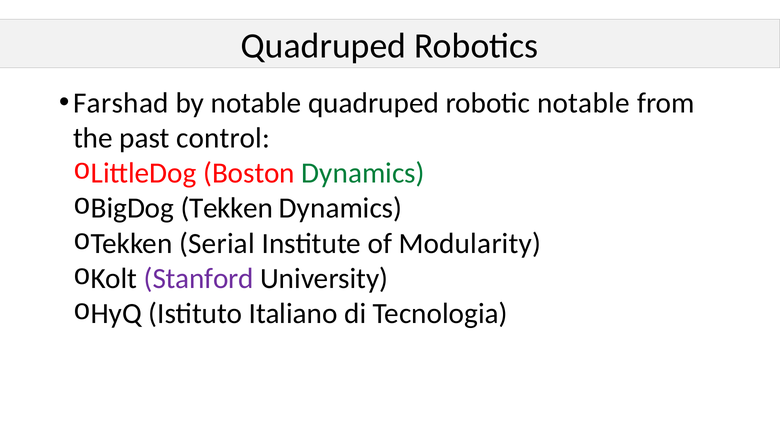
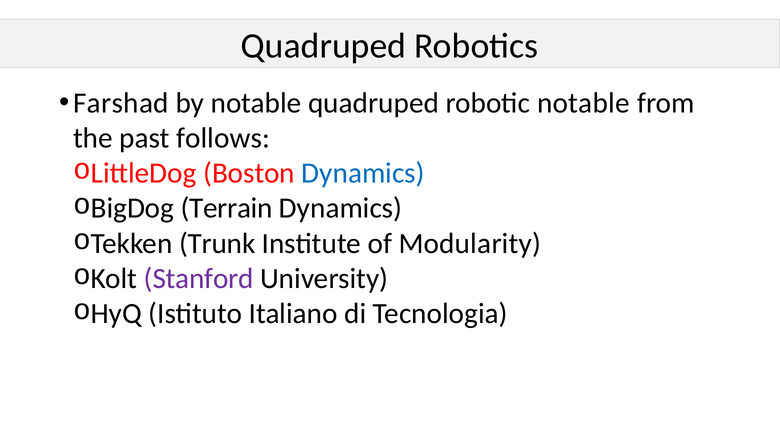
control: control -> follows (223, 138)
Dynamics colour: green -> blue (363, 173)
BigDog Tekken: Tekken -> Terrain (227, 208)
Serial: Serial -> Trunk (217, 243)
